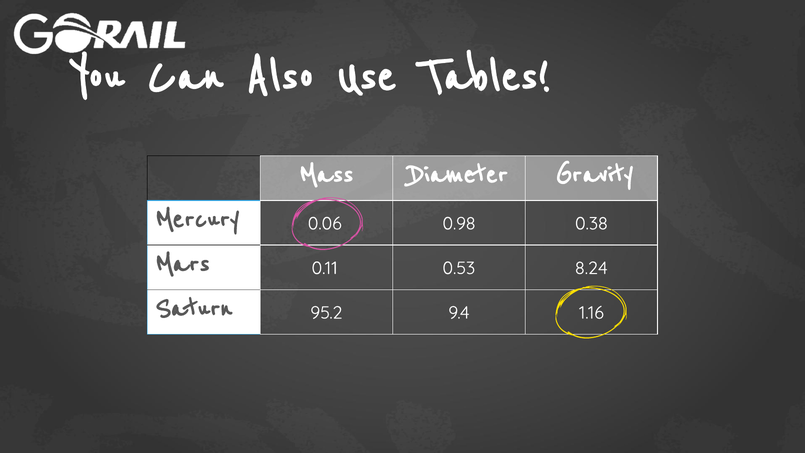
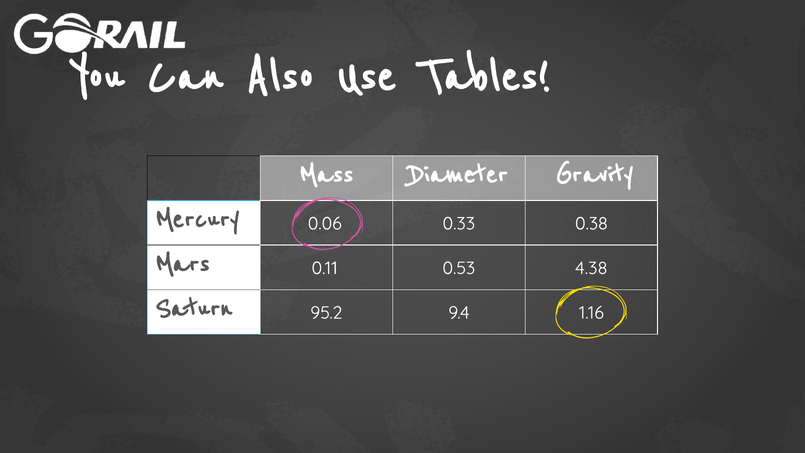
0.98: 0.98 -> 0.33 (459, 223)
8.24: 8.24 -> 4.38 (591, 268)
